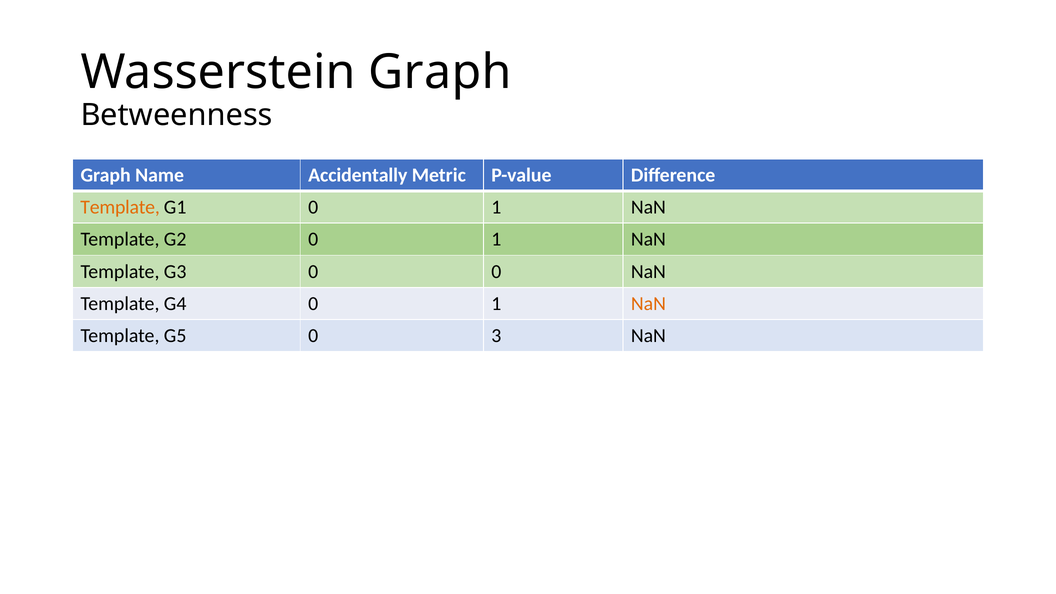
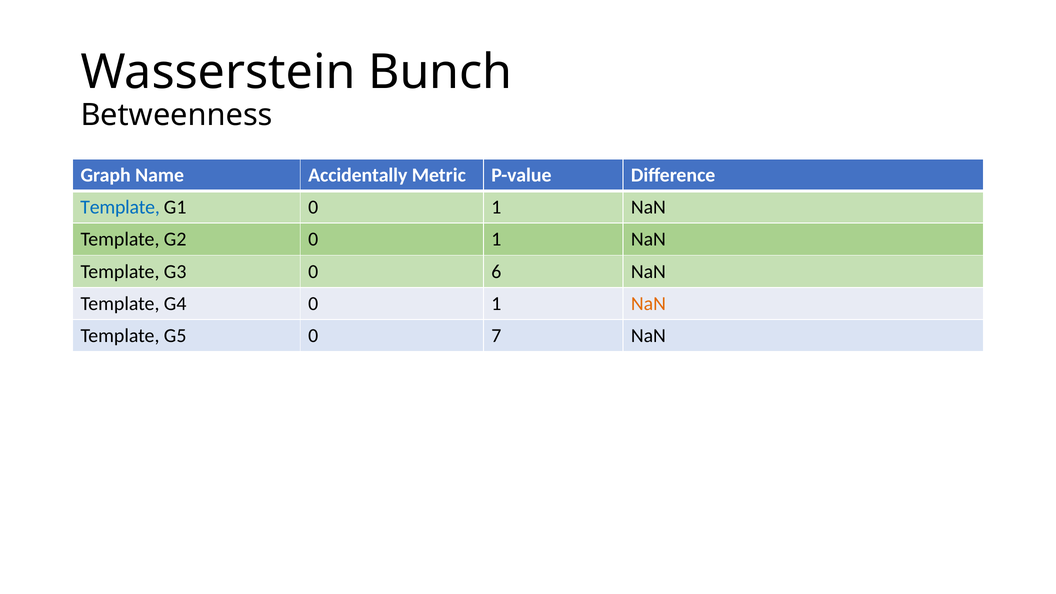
Wasserstein Graph: Graph -> Bunch (440, 72)
Template colour: orange -> blue (120, 207)
0 0: 0 -> 6 (496, 272)
3: 3 -> 7 (496, 336)
